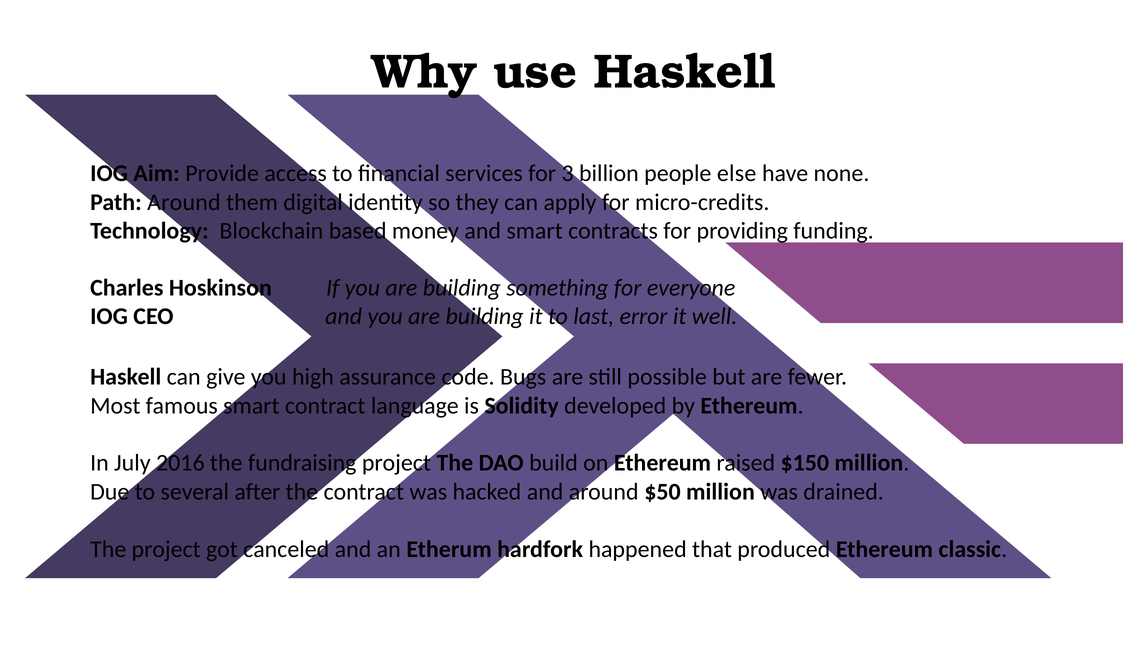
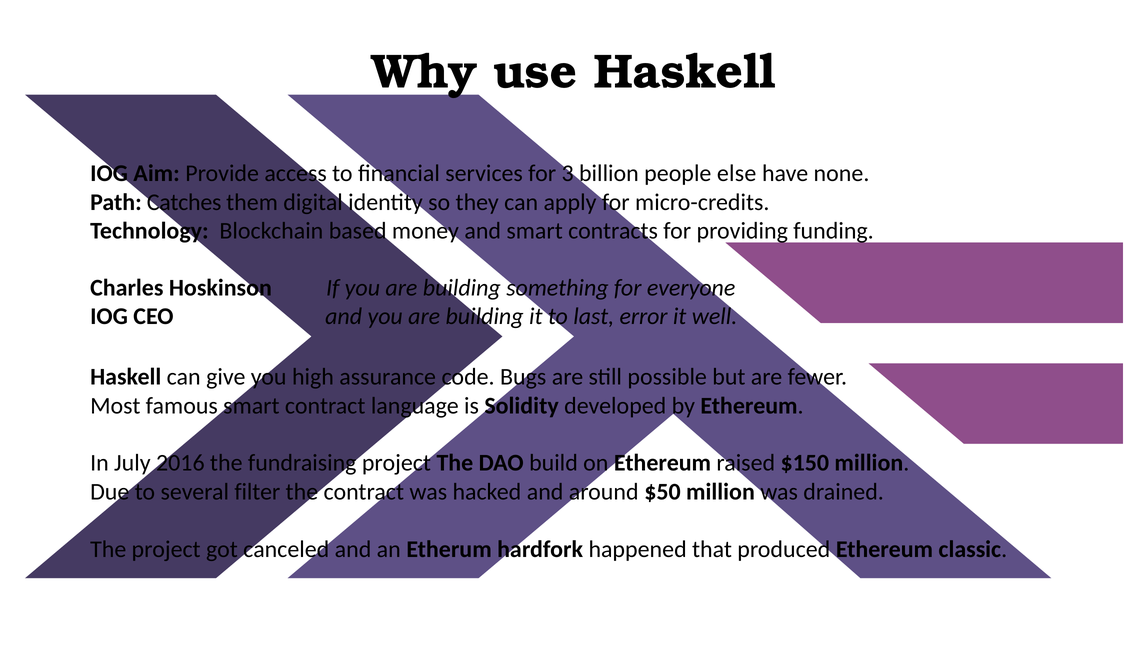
Path Around: Around -> Catches (184, 202)
after: after -> filter (257, 492)
